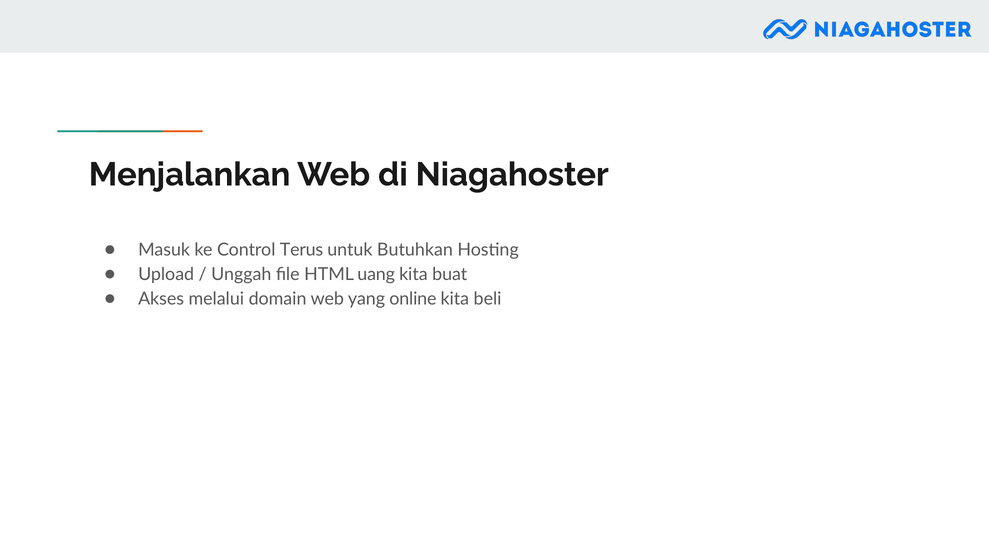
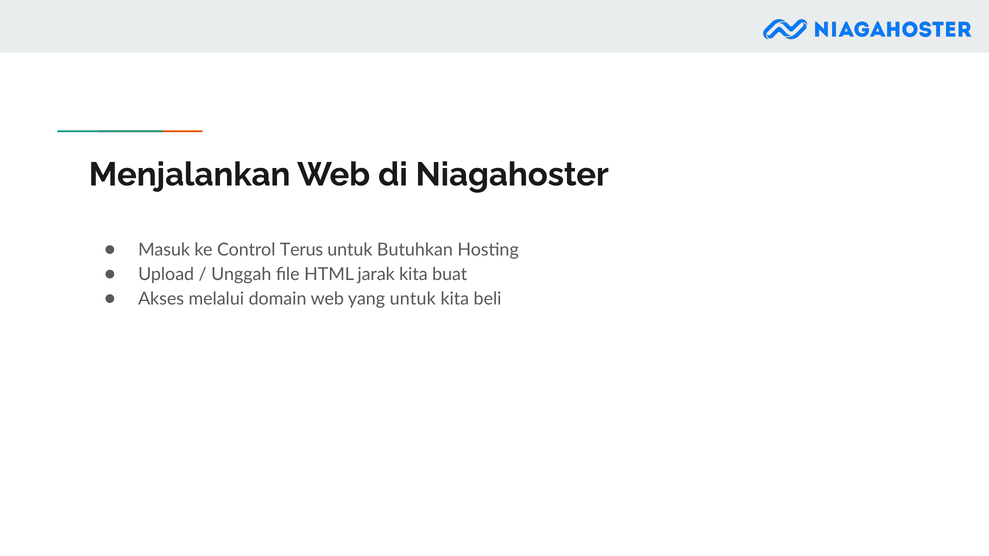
uang: uang -> jarak (376, 274)
yang online: online -> untuk (413, 299)
